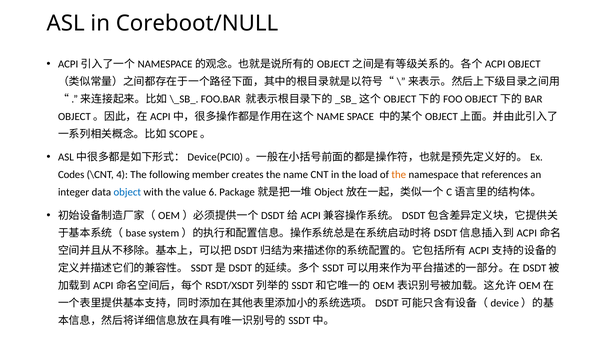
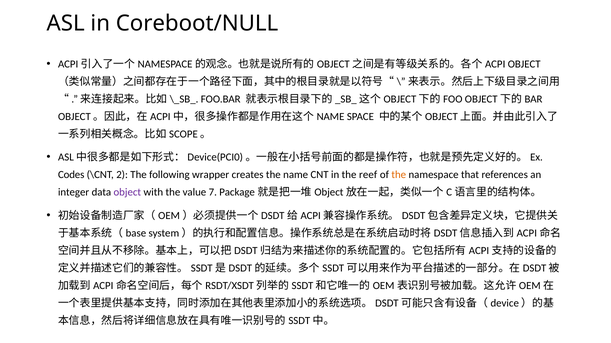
4: 4 -> 2 (122, 175)
member: member -> wrapper (211, 175)
load: load -> reef (368, 175)
object colour: blue -> purple (127, 193)
6: 6 -> 7 (213, 193)
